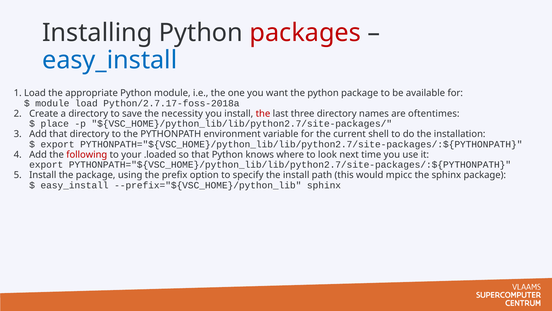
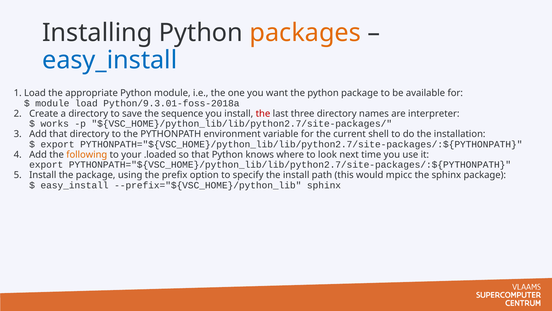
packages colour: red -> orange (305, 33)
Python/2.7.17-foss-2018a: Python/2.7.17-foss-2018a -> Python/9.3.01-foss-2018a (171, 103)
necessity: necessity -> sequence (182, 113)
oftentimes: oftentimes -> interpreter (434, 113)
place: place -> works (55, 124)
following colour: red -> orange (87, 154)
